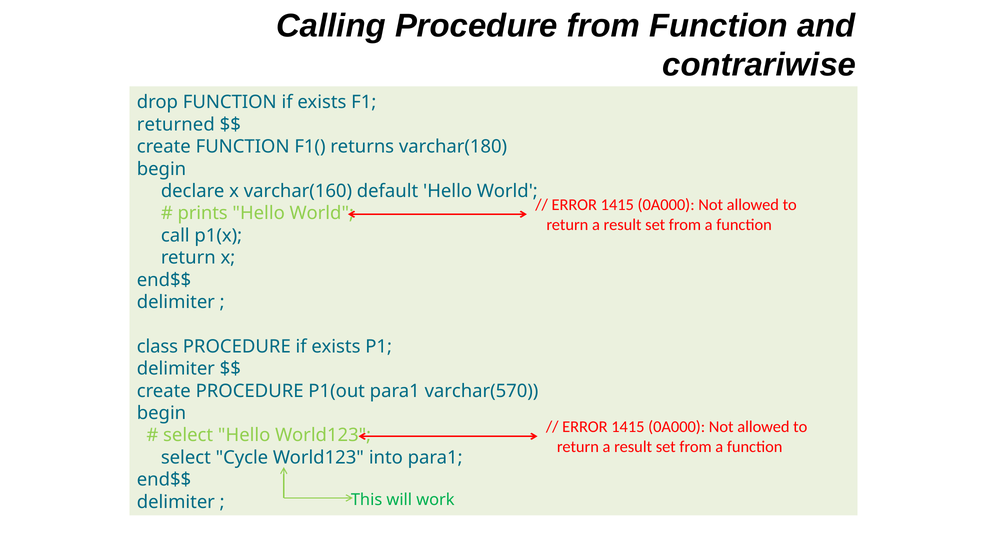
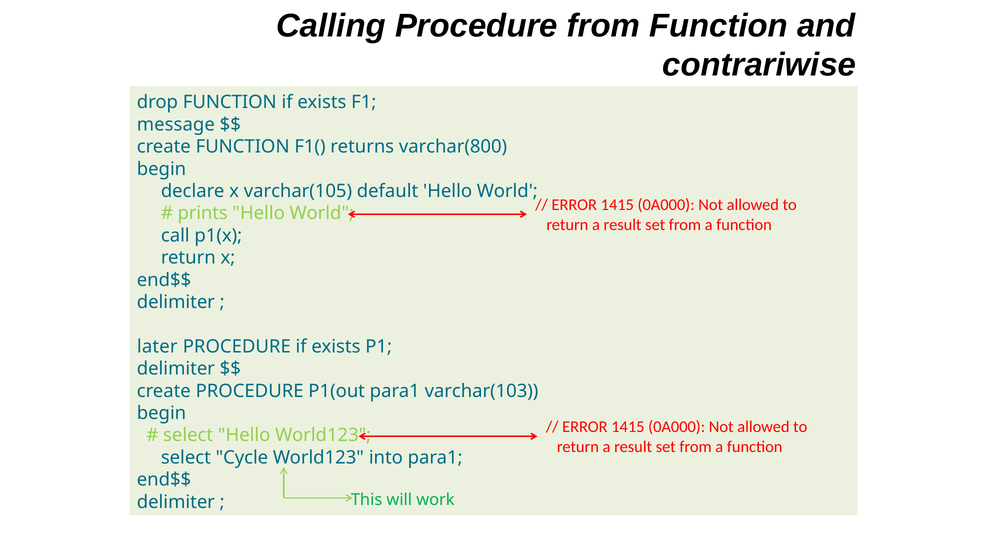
returned: returned -> message (176, 125)
varchar(180: varchar(180 -> varchar(800 (453, 147)
varchar(160: varchar(160 -> varchar(105 (298, 191)
class: class -> later (157, 347)
varchar(570: varchar(570 -> varchar(103 (481, 391)
